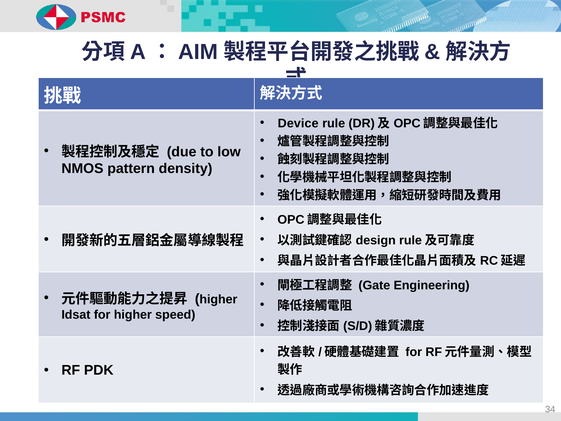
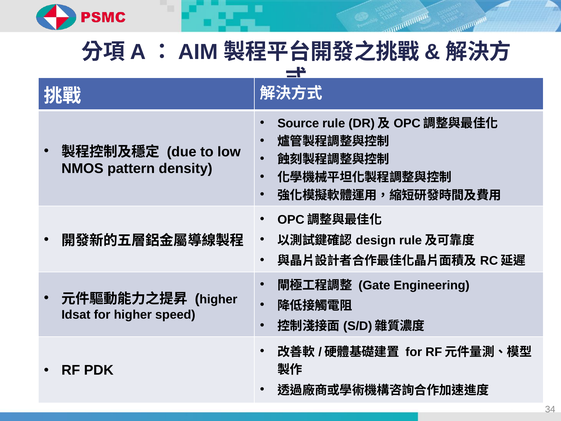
Device: Device -> Source (298, 123)
